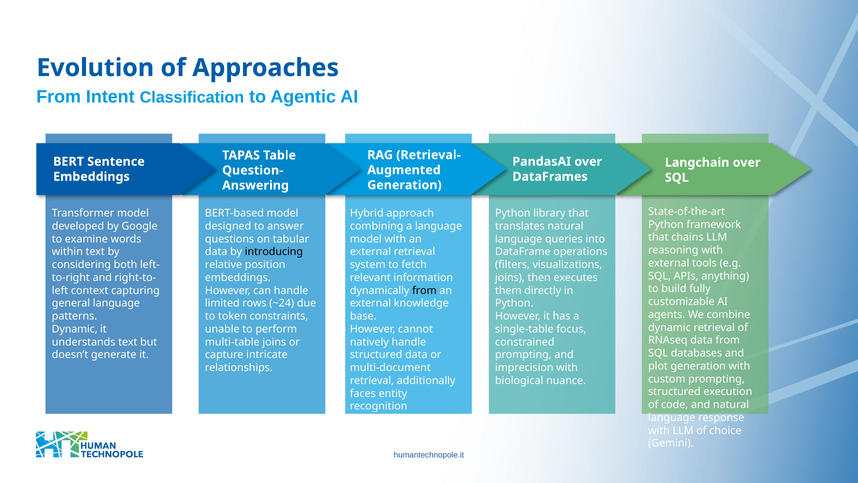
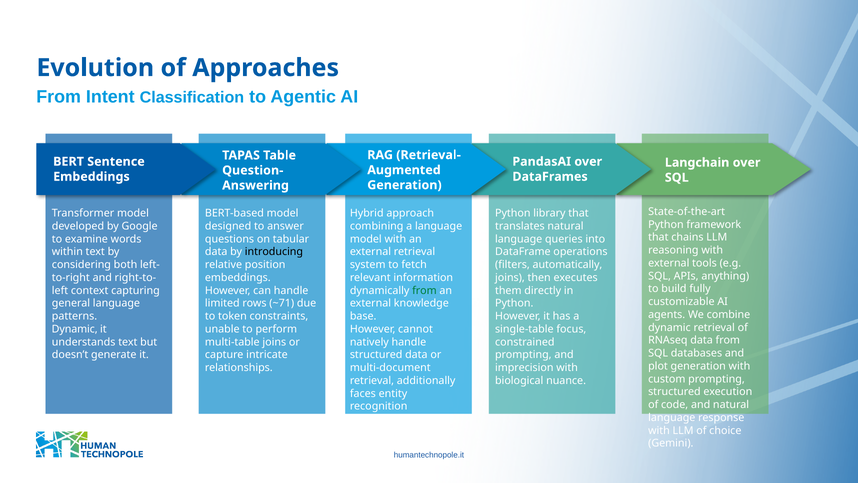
visualizations: visualizations -> automatically (567, 265)
from colour: black -> green (424, 290)
~24: ~24 -> ~71 (282, 303)
